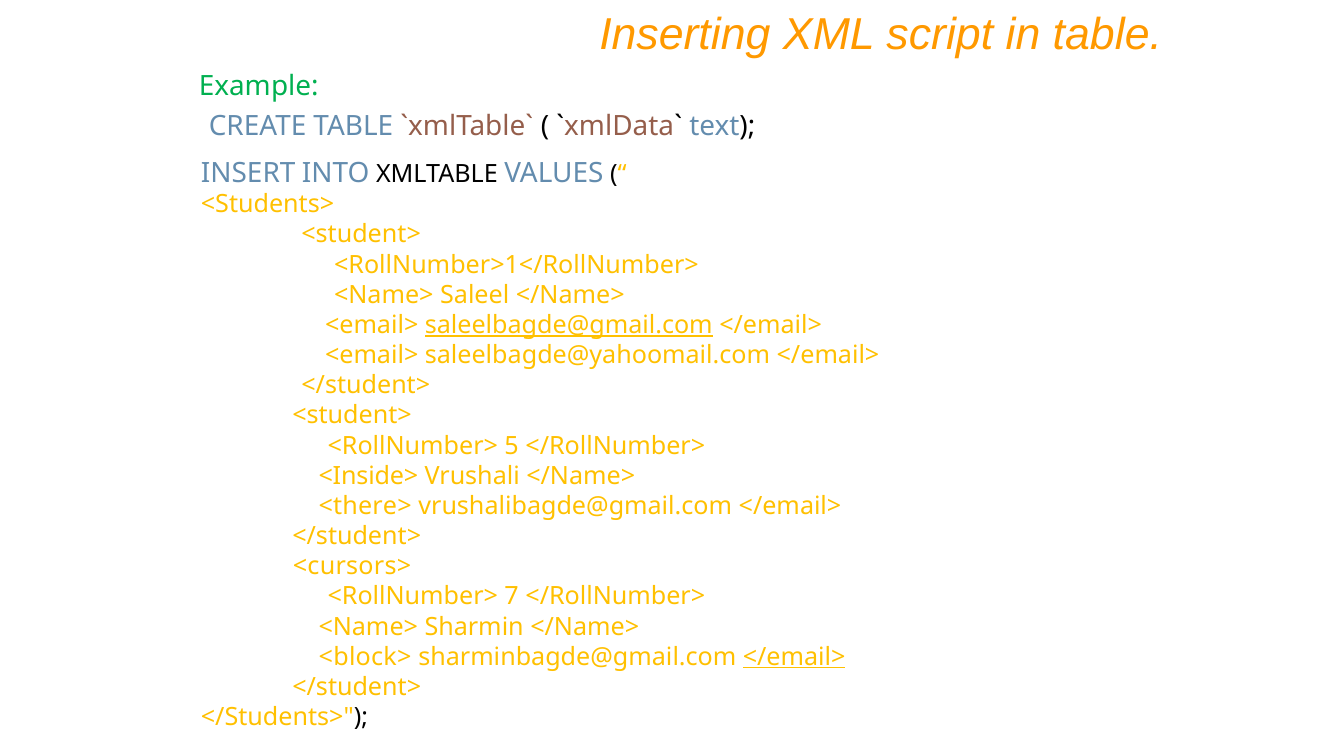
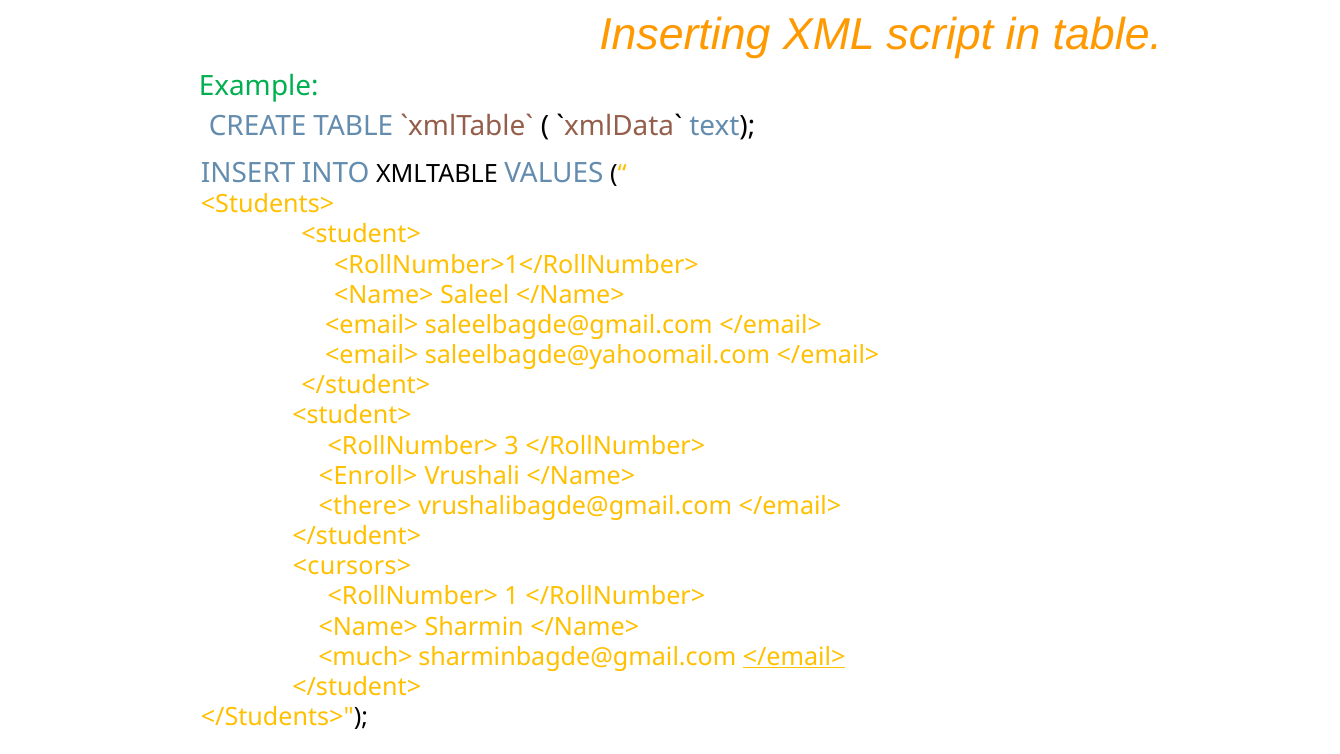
saleelbagde@gmail.com underline: present -> none (569, 325)
5: 5 -> 3 (512, 446)
<Inside>: <Inside> -> <Enroll> (368, 476)
7: 7 -> 1 (512, 596)
<block>: <block> -> <much> (365, 657)
